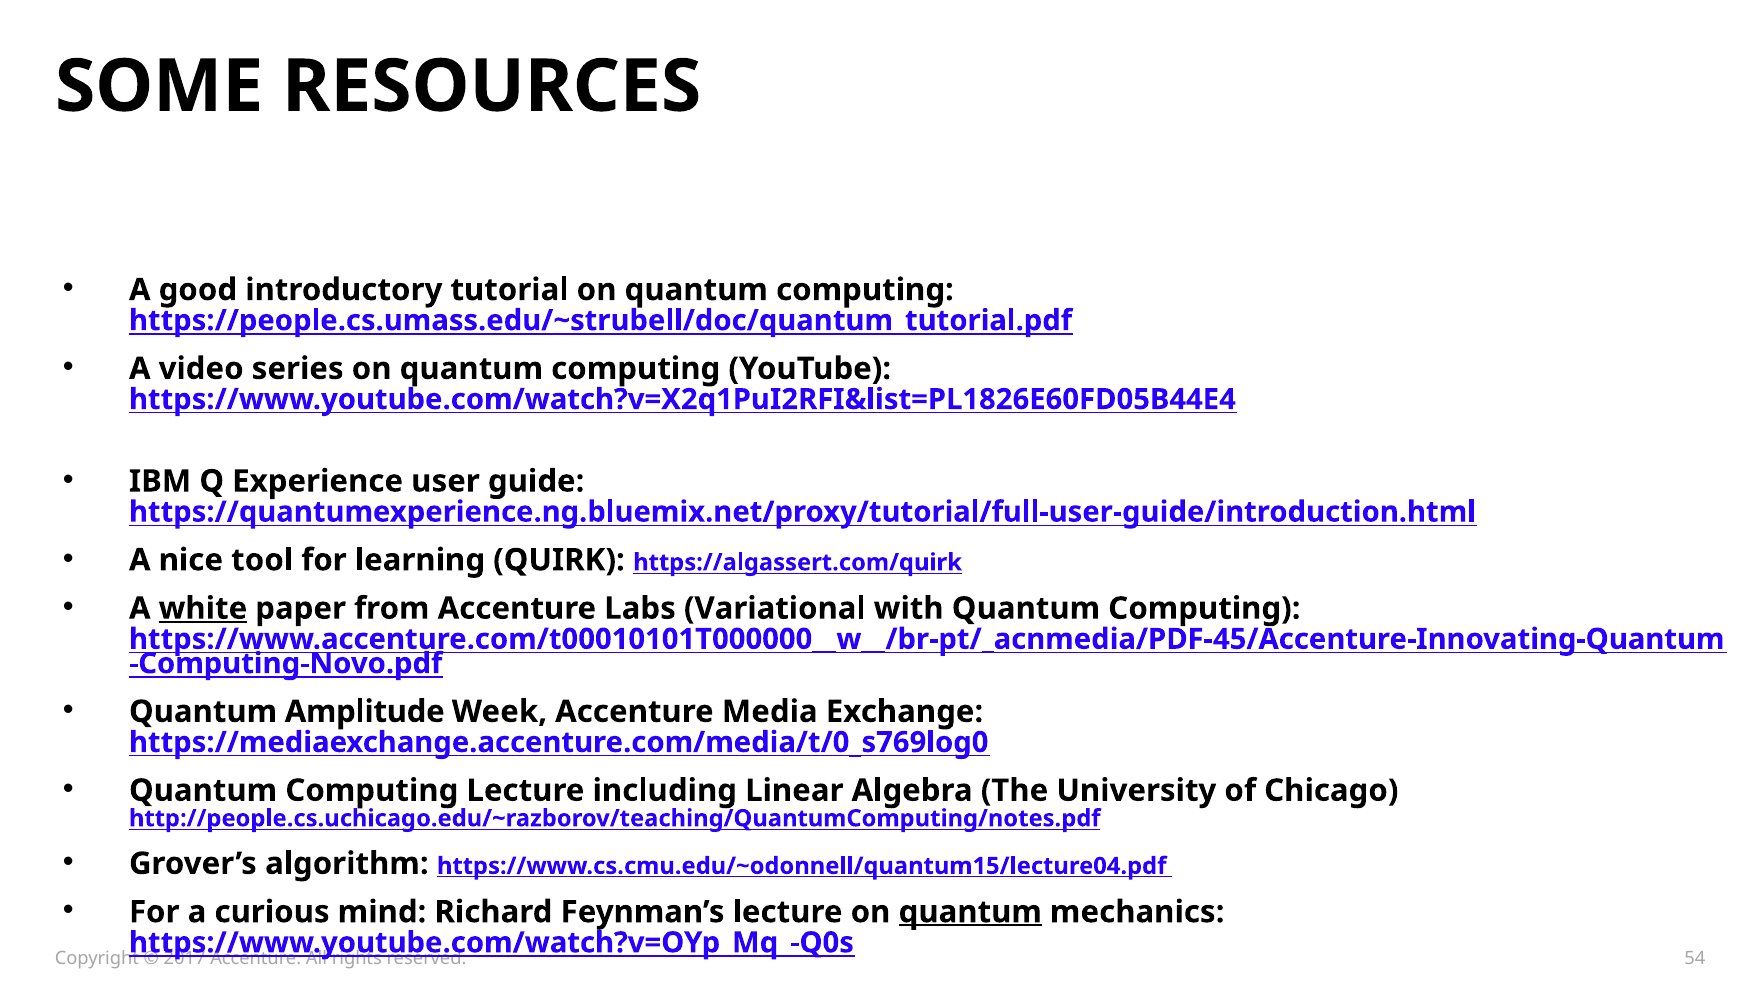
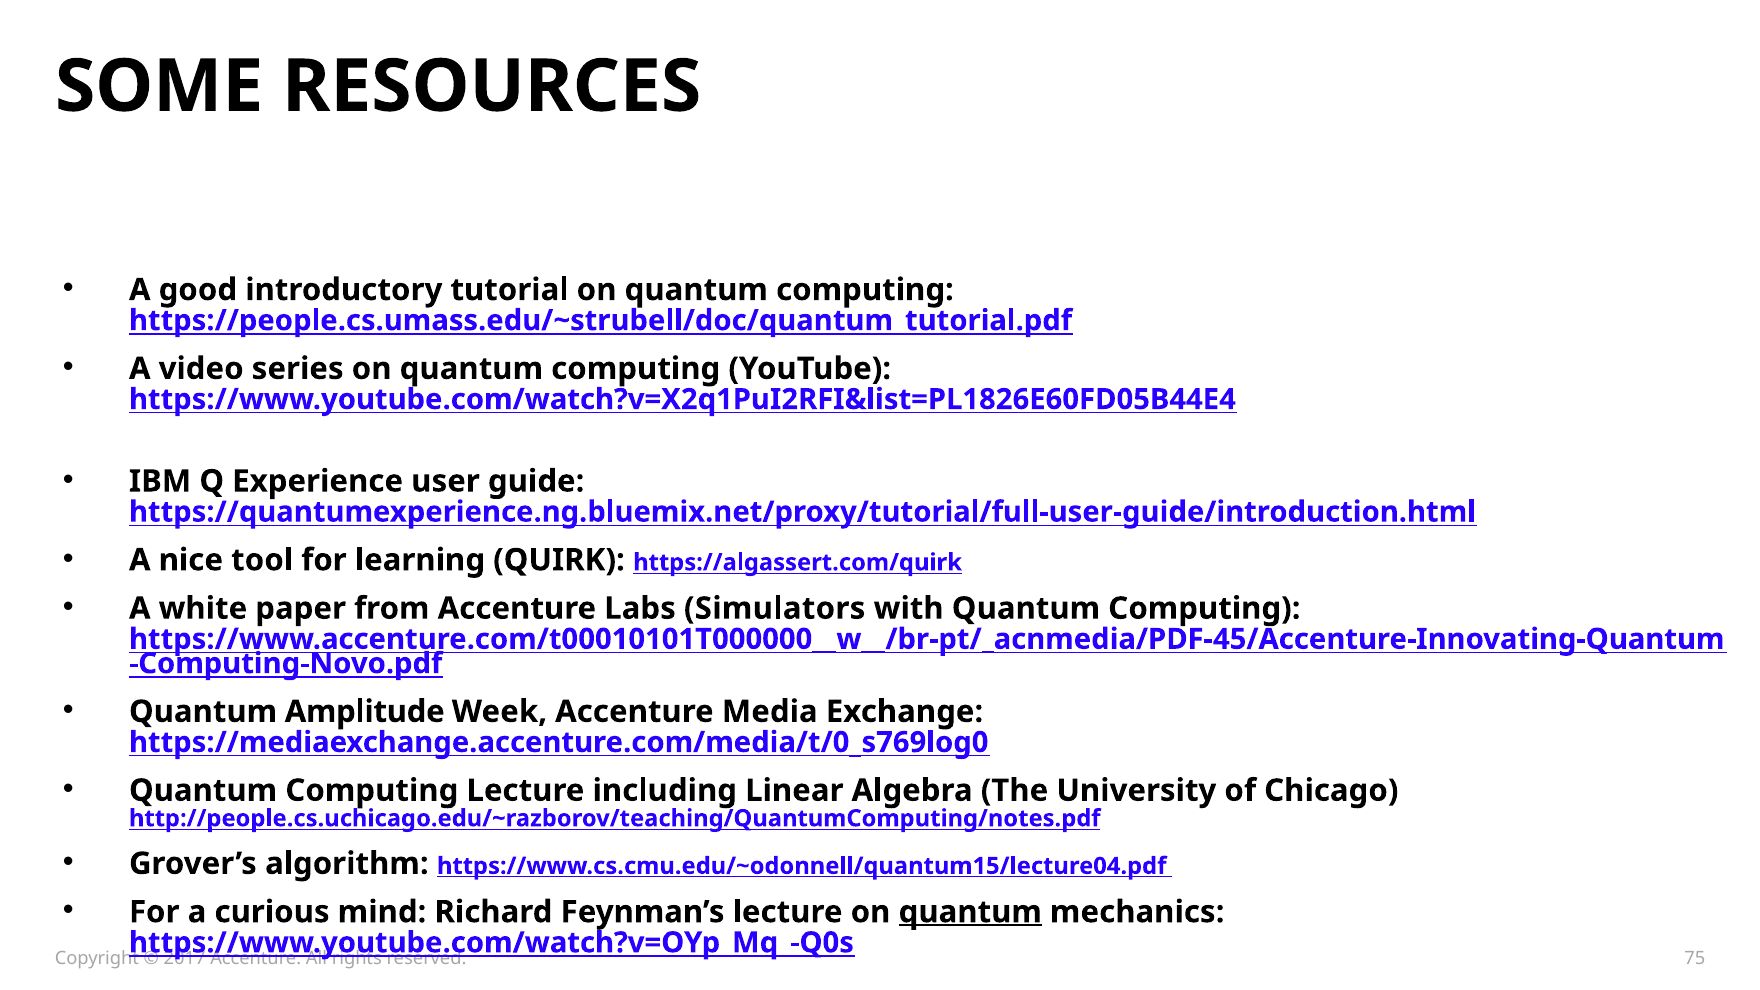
white underline: present -> none (203, 608)
Variational: Variational -> Simulators (775, 608)
54: 54 -> 75 (1695, 958)
